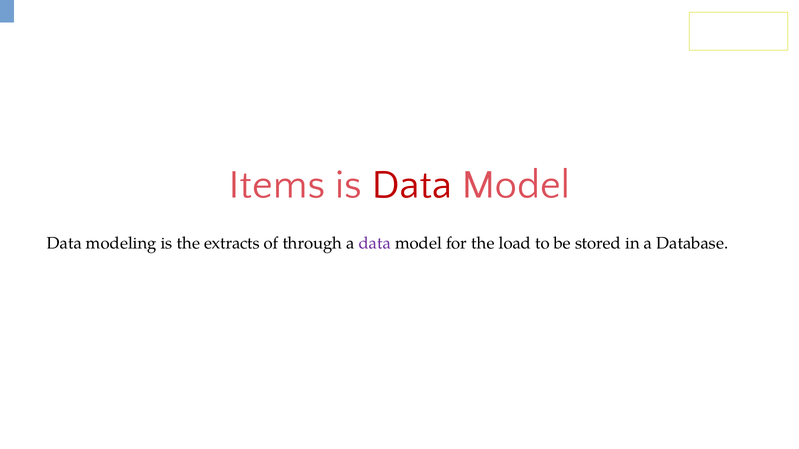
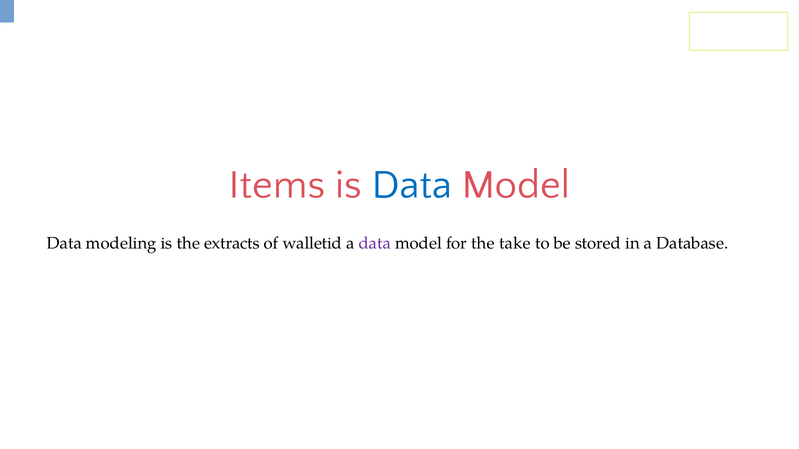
Data colour: red -> blue (412, 185)
through: through -> walletid (312, 244)
load: load -> take (515, 244)
